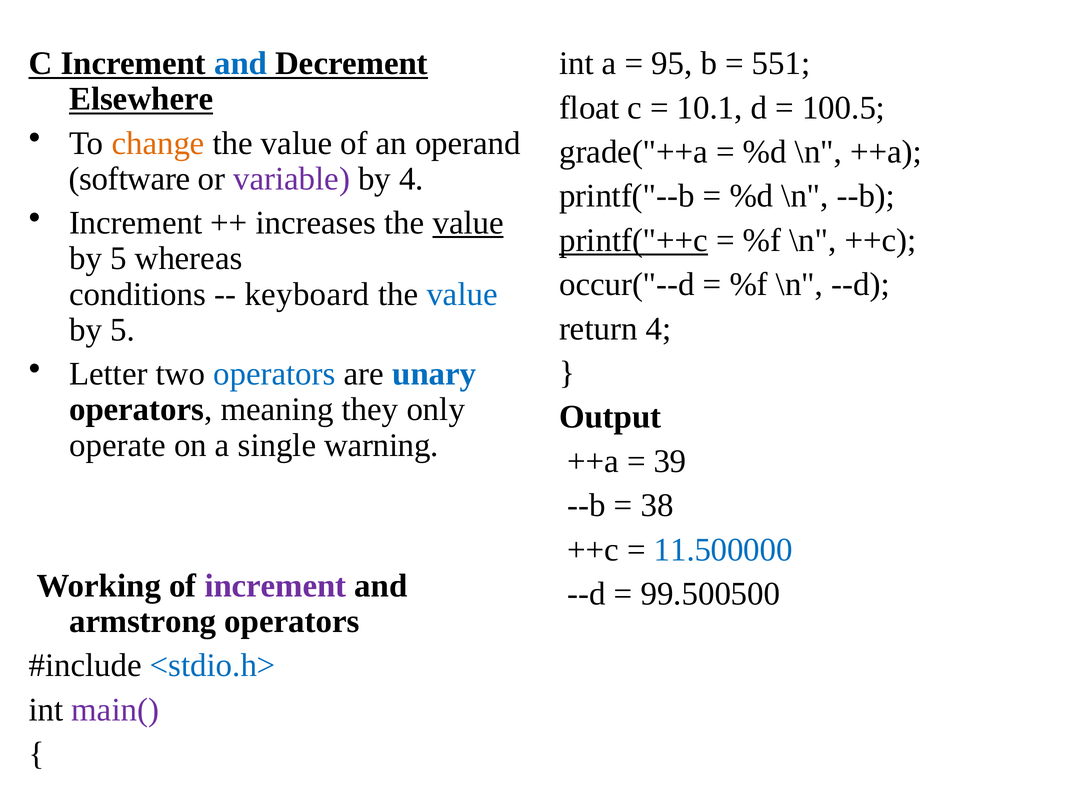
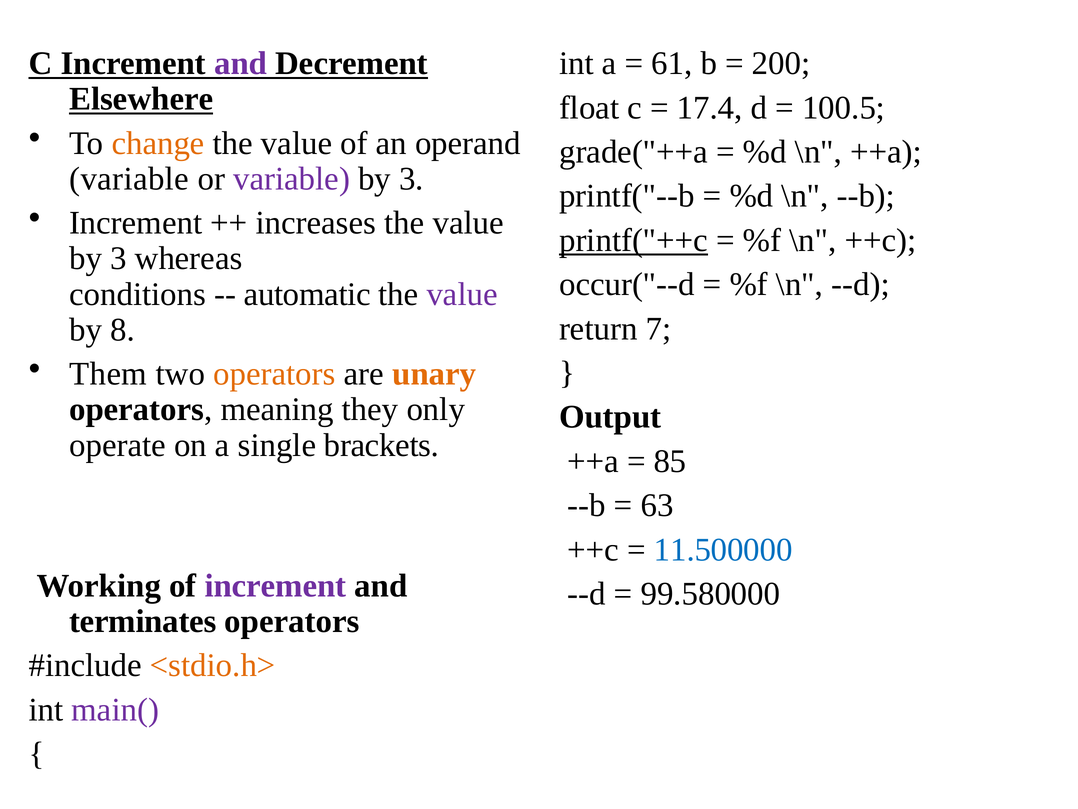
and colour: blue -> purple (241, 63)
95: 95 -> 61 (672, 63)
551: 551 -> 200 (781, 63)
10.1: 10.1 -> 17.4 (710, 108)
software: software -> variable (129, 179)
4: 4 -> 3 (411, 179)
value underline: present -> none (468, 223)
5: 5 -> 3 (118, 258)
keyboard: keyboard -> automatic (307, 294)
value colour: blue -> purple (462, 294)
return 4: 4 -> 7 (658, 328)
5: 5 -> 8 (122, 330)
Letter: Letter -> Them (108, 374)
operators colour: blue -> orange (274, 374)
unary colour: blue -> orange (434, 374)
warning: warning -> brackets (381, 445)
39: 39 -> 85 (670, 461)
38: 38 -> 63 (657, 505)
99.500500: 99.500500 -> 99.580000 (710, 594)
armstrong: armstrong -> terminates (143, 621)
<stdio.h> colour: blue -> orange (213, 665)
